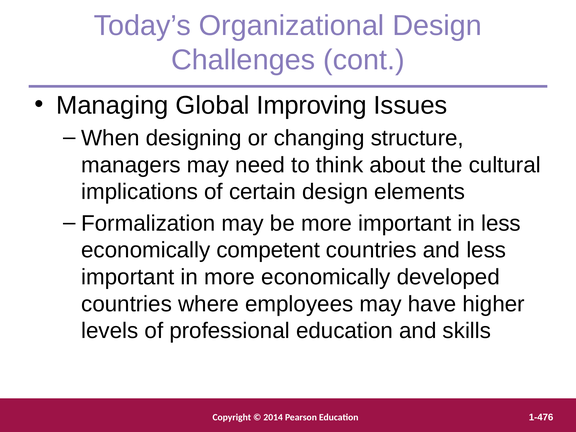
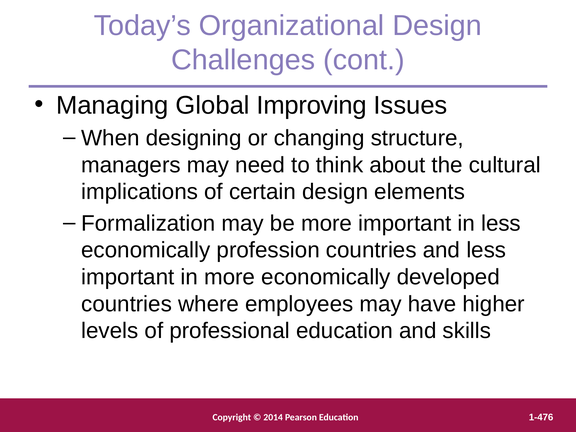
competent: competent -> profession (268, 250)
